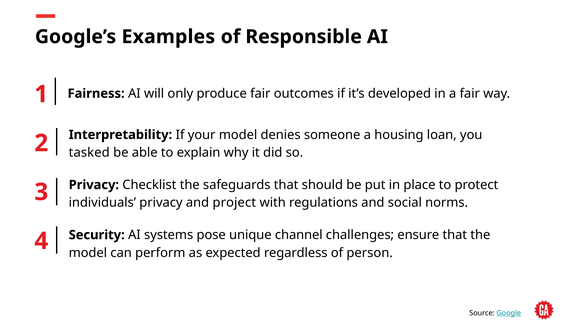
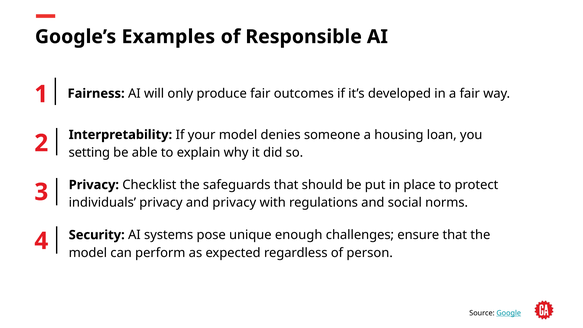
tasked: tasked -> setting (89, 153)
and project: project -> privacy (234, 203)
channel: channel -> enough (299, 235)
